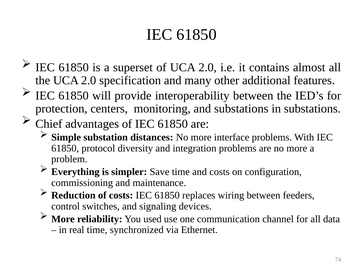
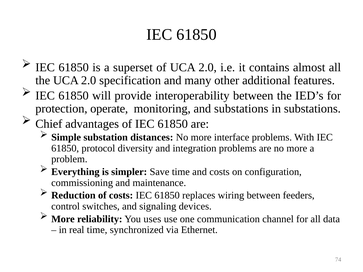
centers: centers -> operate (109, 109)
used: used -> uses (152, 219)
